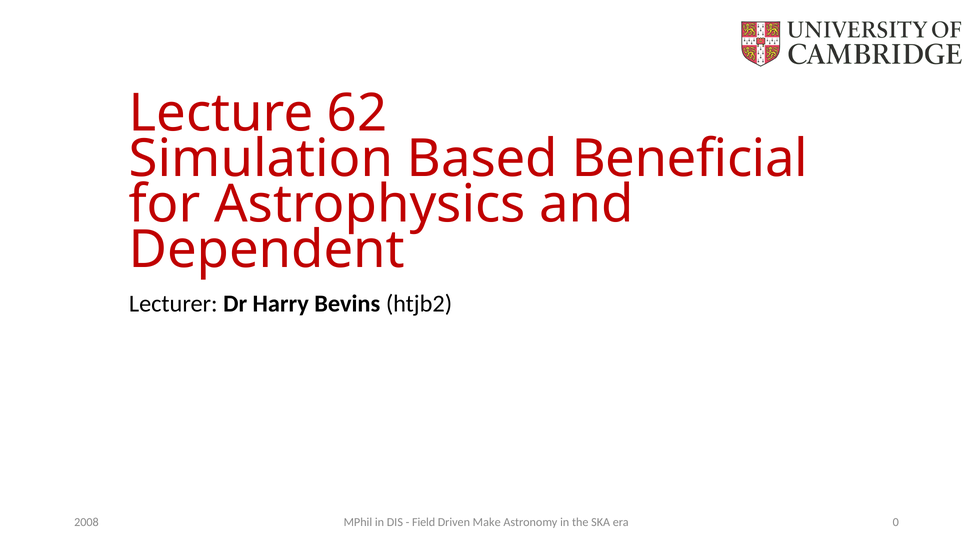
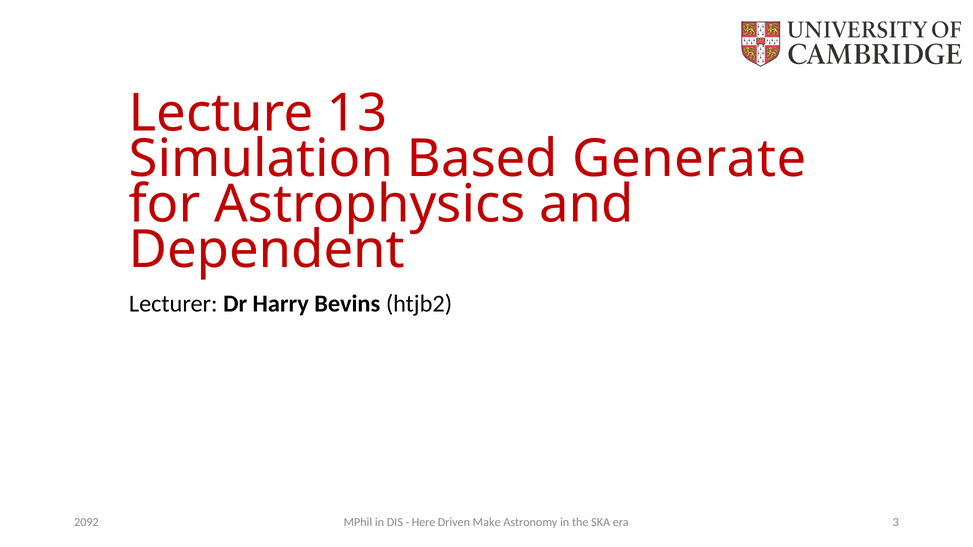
62: 62 -> 13 (357, 113)
Beneficial: Beneficial -> Generate (689, 159)
Field: Field -> Here (424, 523)
0: 0 -> 3 (896, 523)
2008: 2008 -> 2092 (86, 523)
